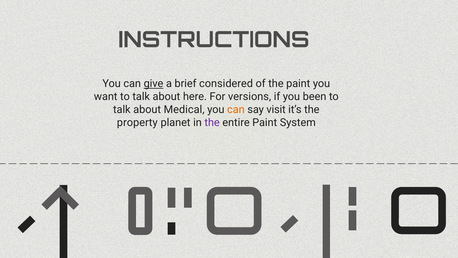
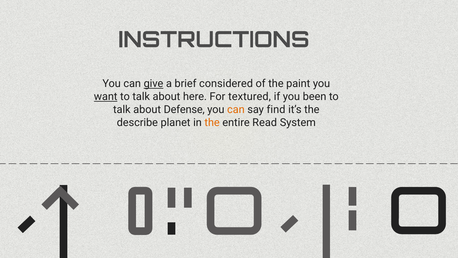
want underline: none -> present (106, 97)
versions: versions -> textured (250, 97)
Medical: Medical -> Defense (184, 110)
visit: visit -> find (276, 110)
property: property -> describe (137, 123)
the colour: purple -> orange (212, 123)
entire Paint: Paint -> Read (265, 123)
